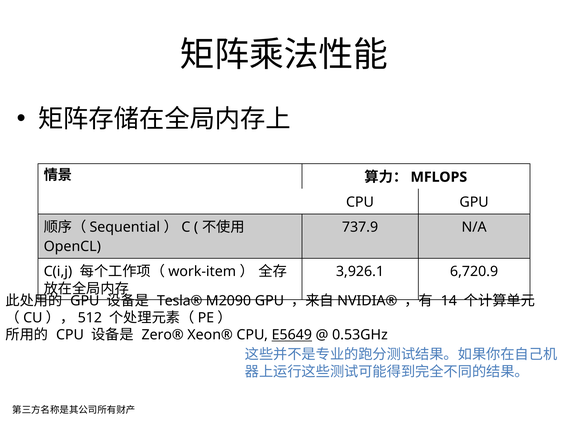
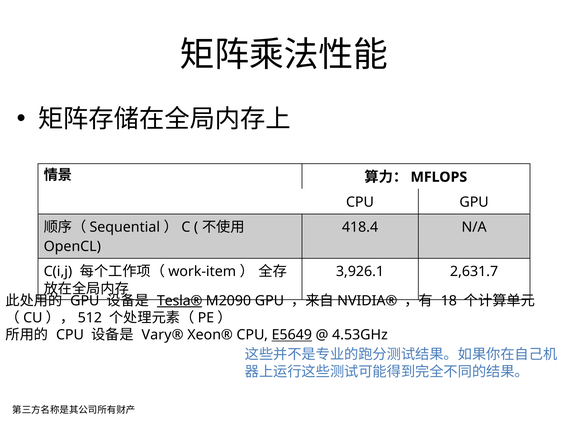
737.9: 737.9 -> 418.4 (360, 227)
6,720.9: 6,720.9 -> 2,631.7 (474, 271)
Tesla® underline: none -> present (180, 301)
14: 14 -> 18 (449, 301)
Zero®: Zero® -> Vary® (163, 335)
0.53GHz: 0.53GHz -> 4.53GHz (360, 335)
